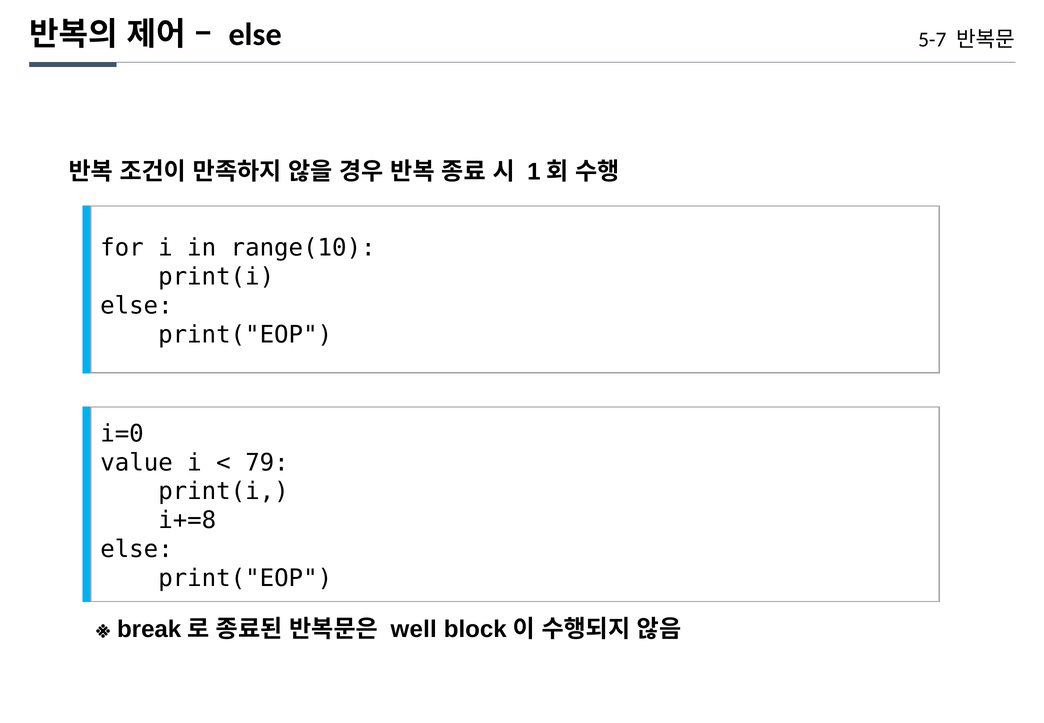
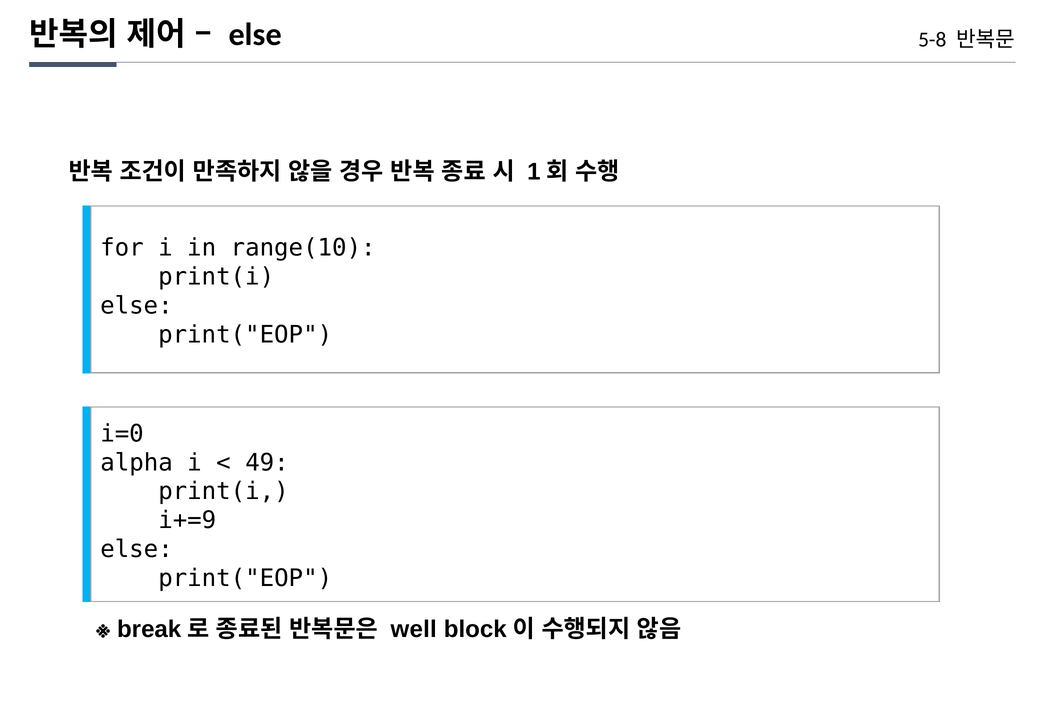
5-7: 5-7 -> 5-8 (932, 40)
value: value -> alpha (137, 462)
79: 79 -> 49 (267, 462)
i+=8: i+=8 -> i+=9 (187, 520)
